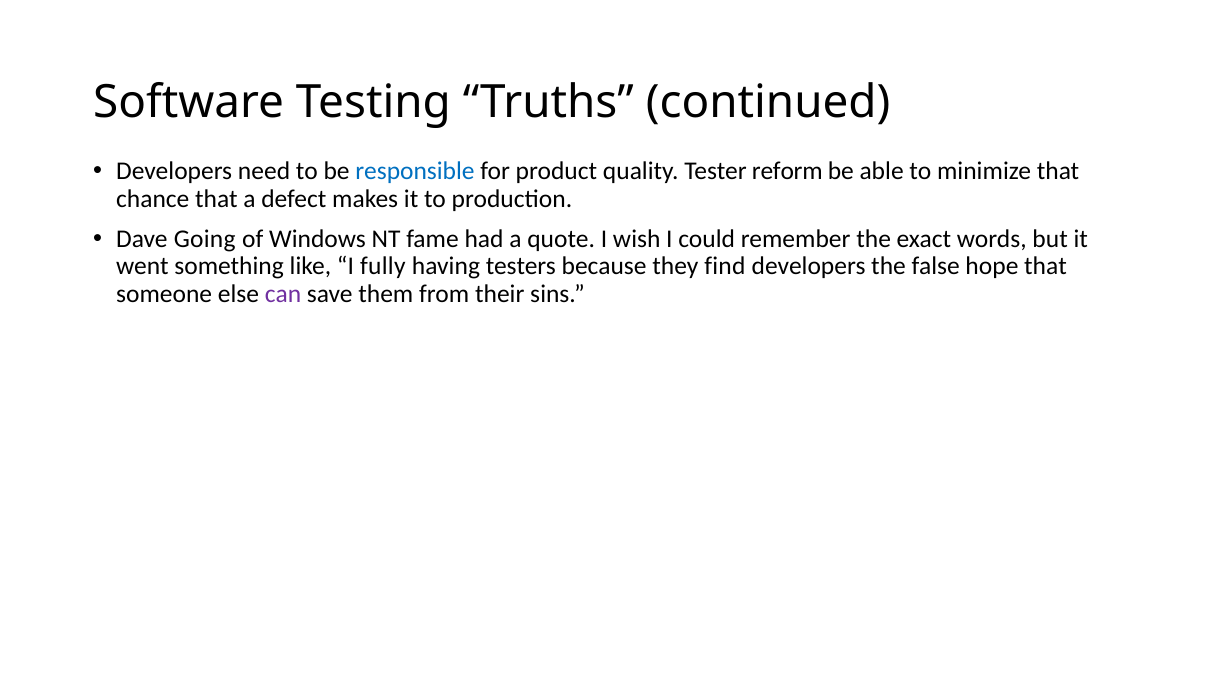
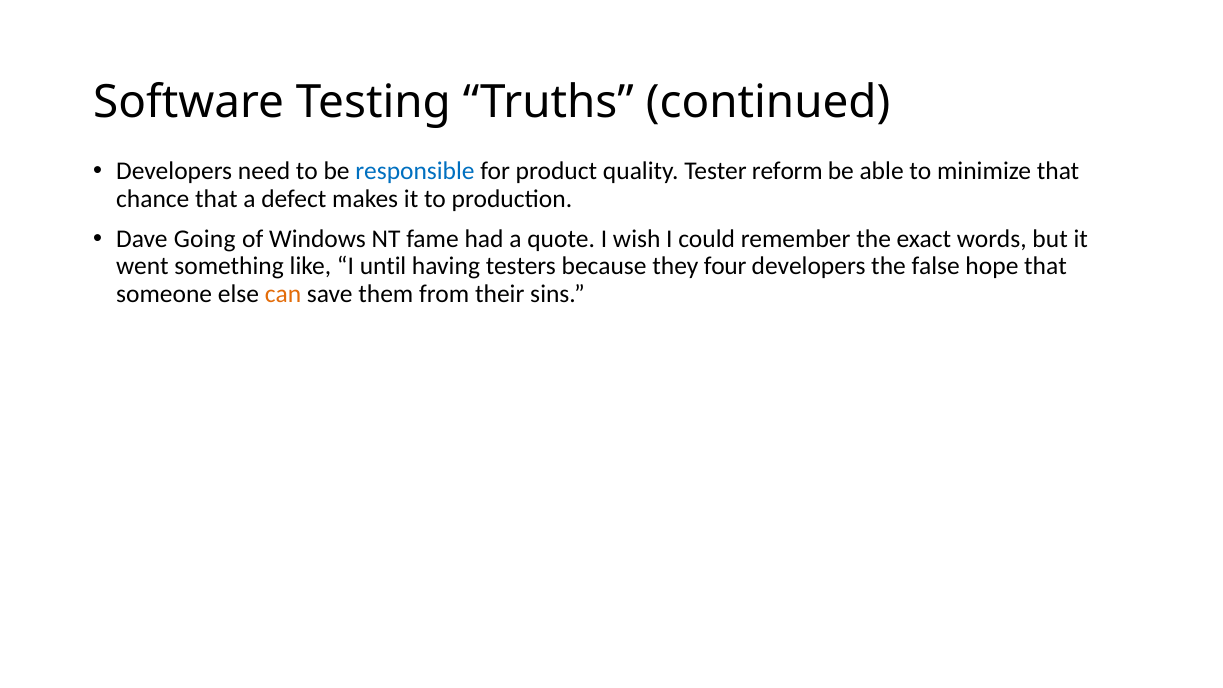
fully: fully -> until (383, 267)
find: find -> four (725, 267)
can colour: purple -> orange (283, 294)
